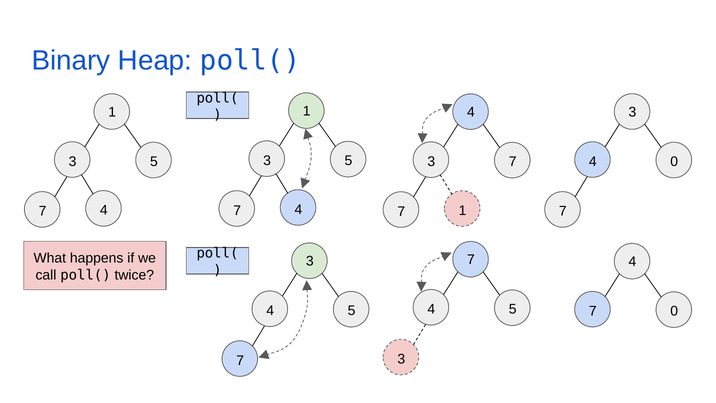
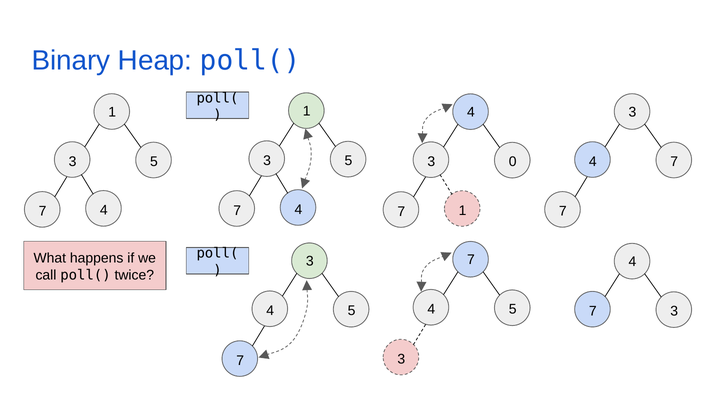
0: 0 -> 7 (674, 161)
3 7: 7 -> 0 (513, 162)
7 0: 0 -> 3 (674, 311)
